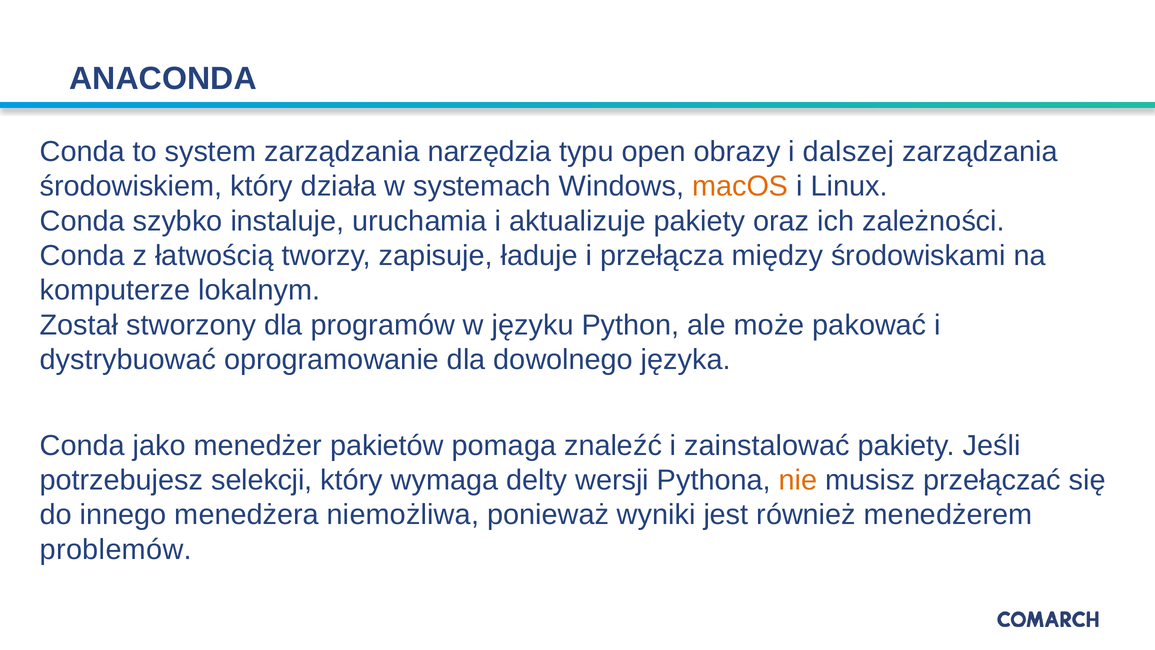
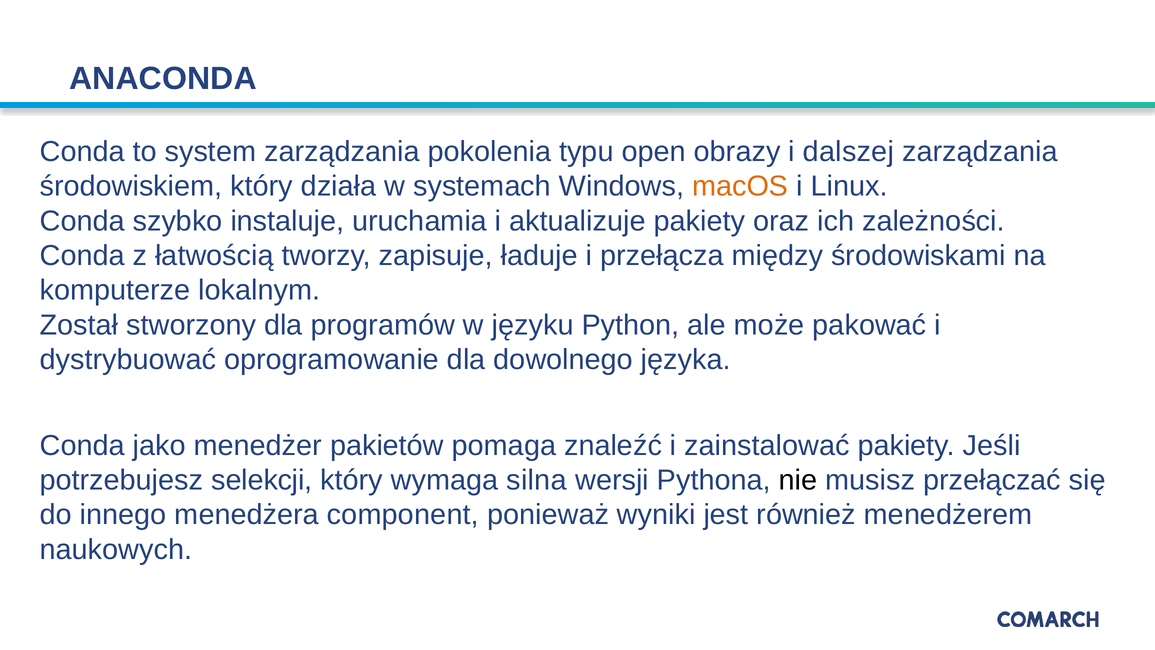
narzędzia: narzędzia -> pokolenia (489, 152)
delty: delty -> silna (537, 480)
nie colour: orange -> black (798, 480)
niemożliwa: niemożliwa -> component (403, 515)
problemów: problemów -> naukowych (116, 549)
